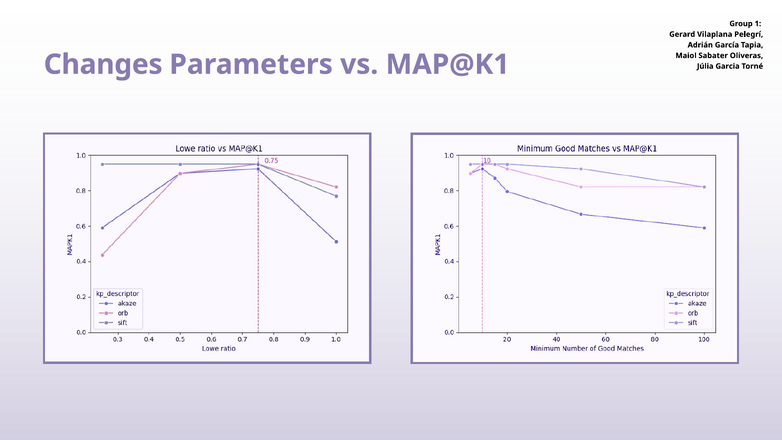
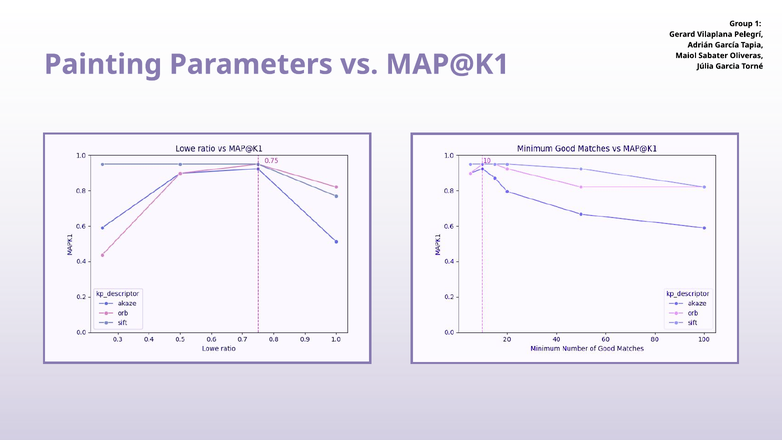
Changes: Changes -> Painting (103, 64)
